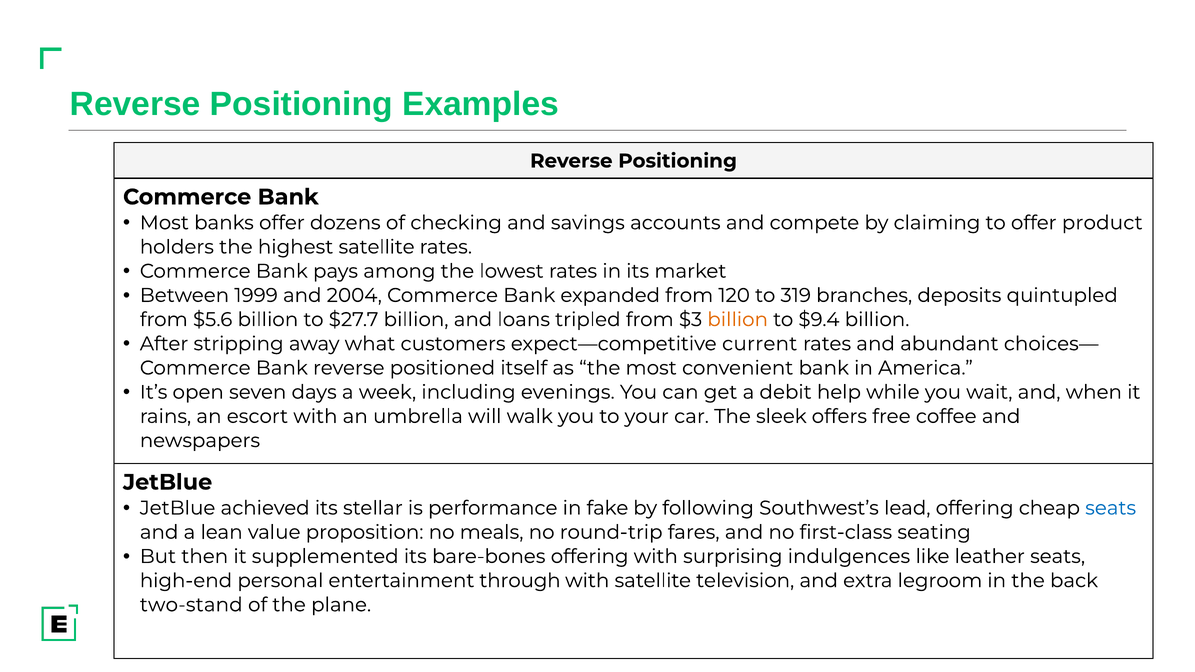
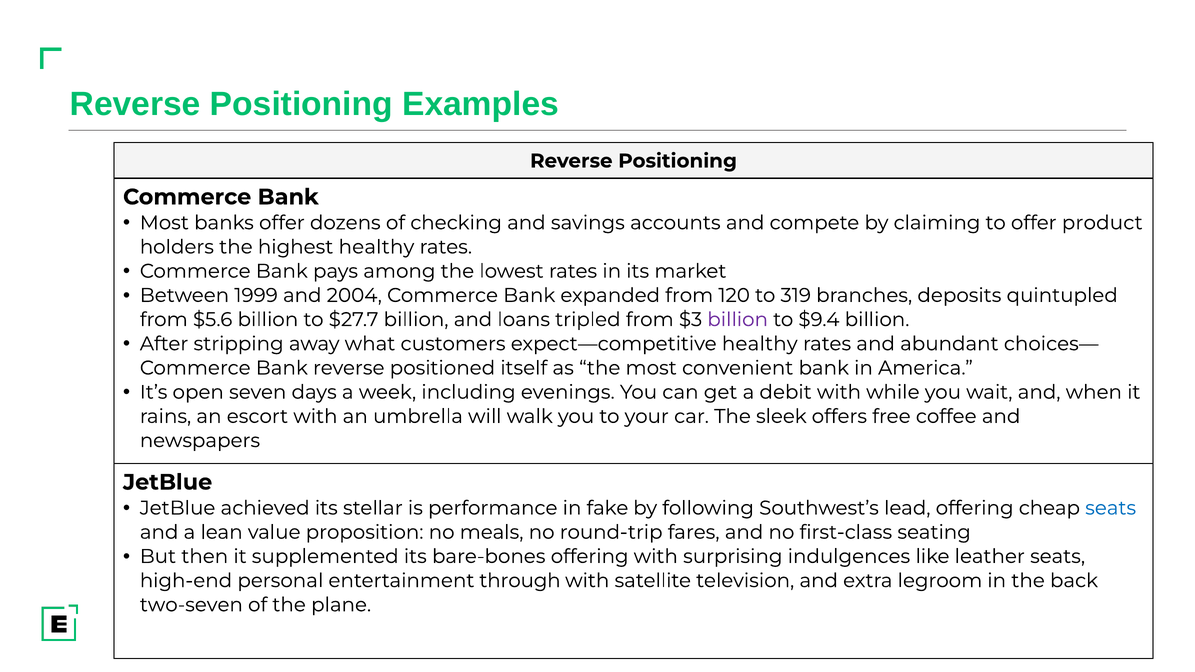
highest satellite: satellite -> healthy (376, 247)
billion colour: orange -> purple (738, 320)
expect—competitive current: current -> healthy (760, 344)
debit help: help -> with (839, 392)
two-stand: two-stand -> two-seven (191, 605)
